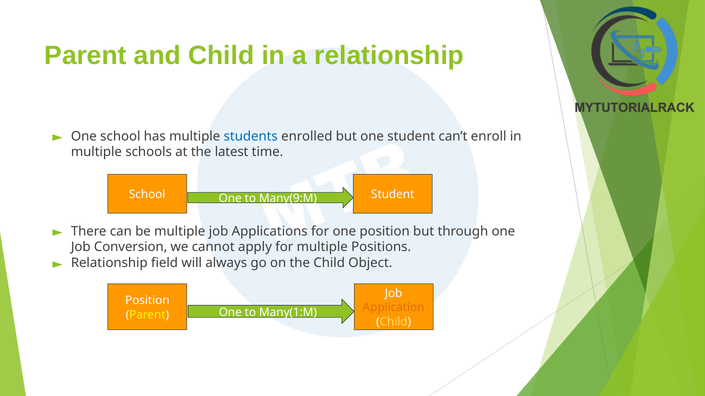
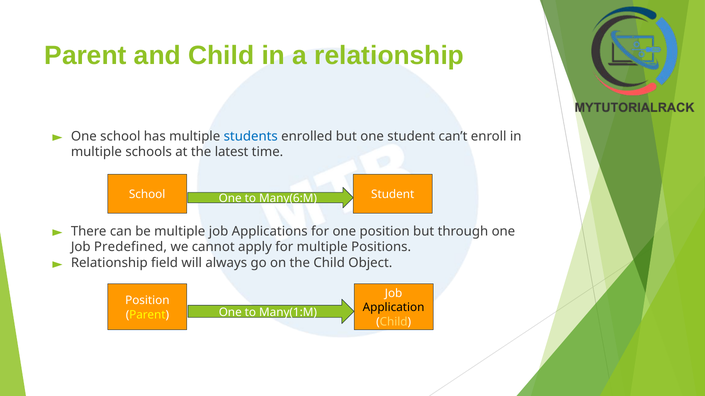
Many(9:M: Many(9:M -> Many(6:M (288, 199)
Conversion: Conversion -> Predefined (130, 247)
Application colour: orange -> black (394, 308)
